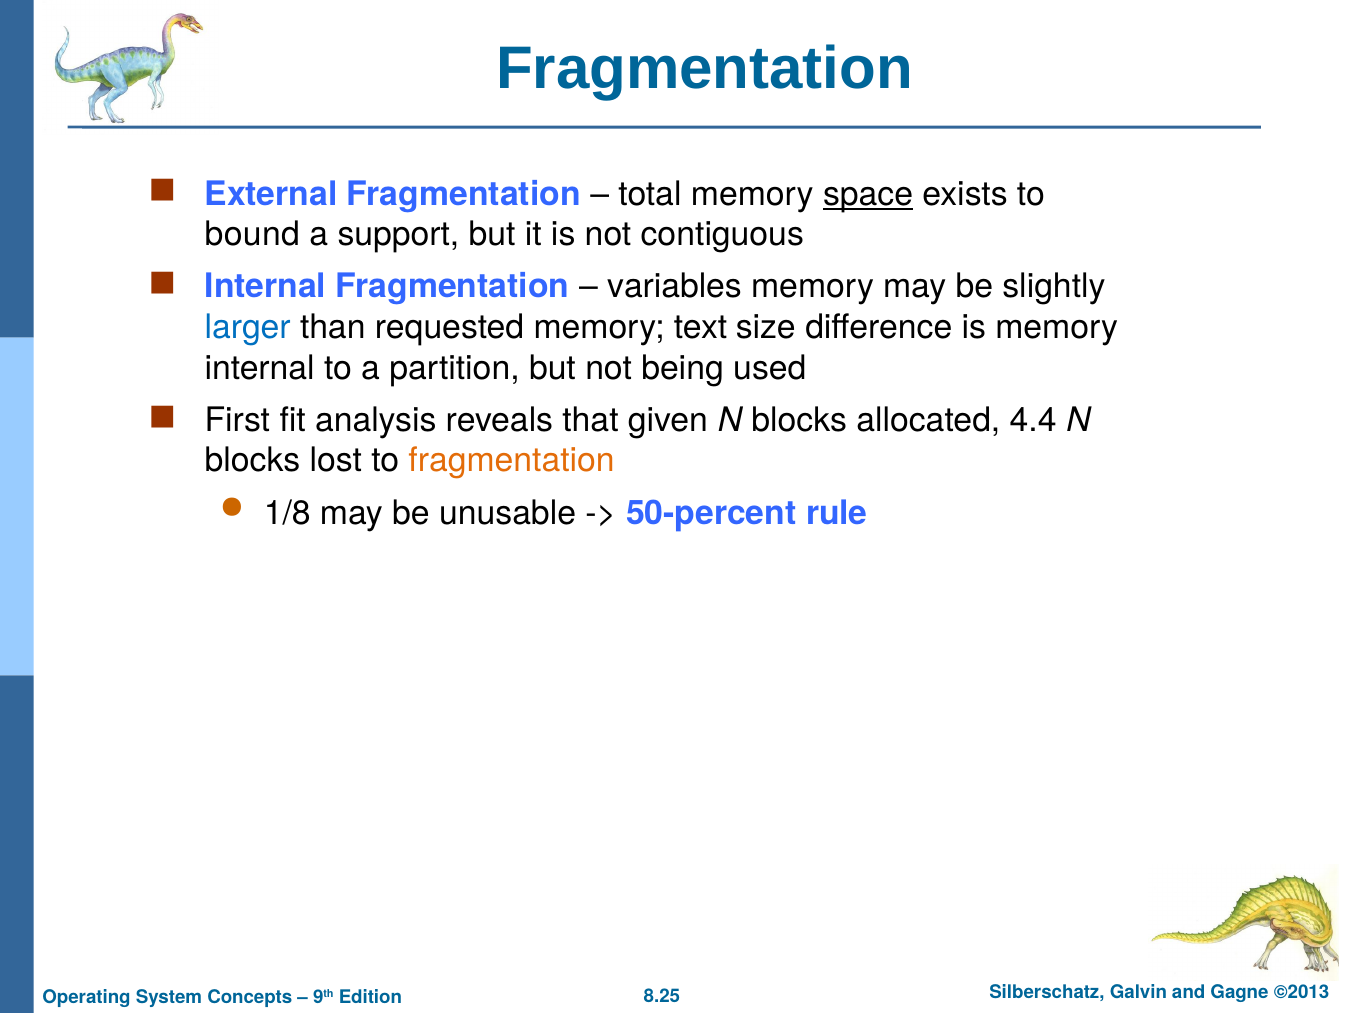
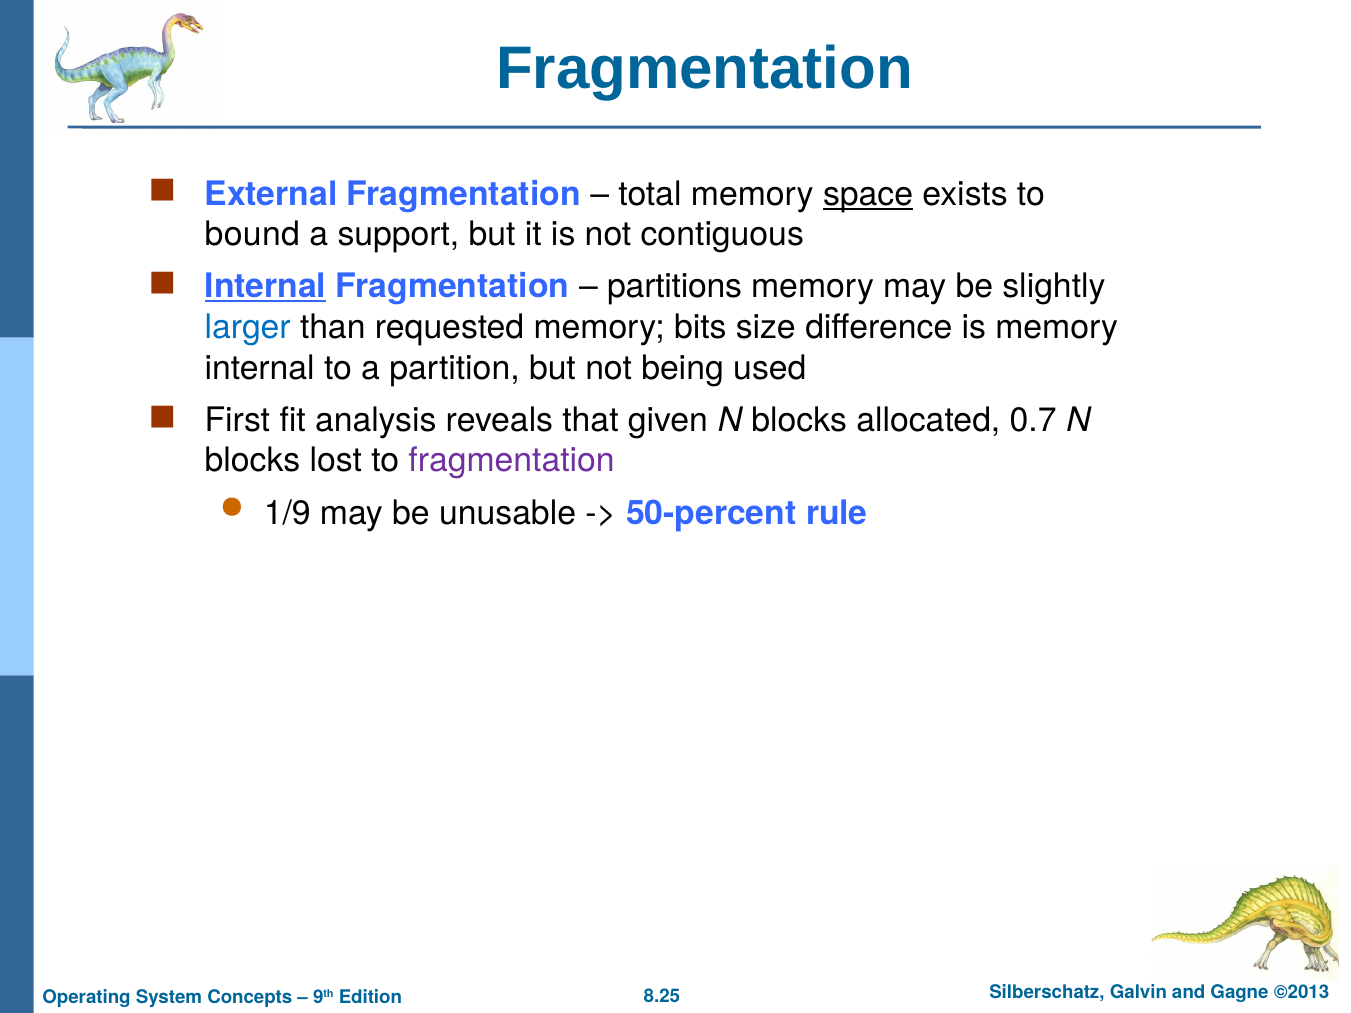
Internal underline: none -> present (266, 287)
variables: variables -> partitions (675, 287)
text: text -> bits (700, 327)
4.4: 4.4 -> 0.7 (1033, 420)
fragmentation colour: orange -> purple (512, 461)
1/8: 1/8 -> 1/9 (287, 513)
